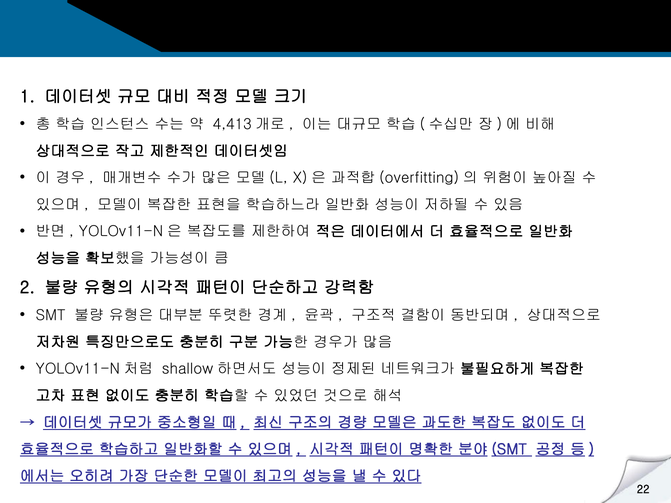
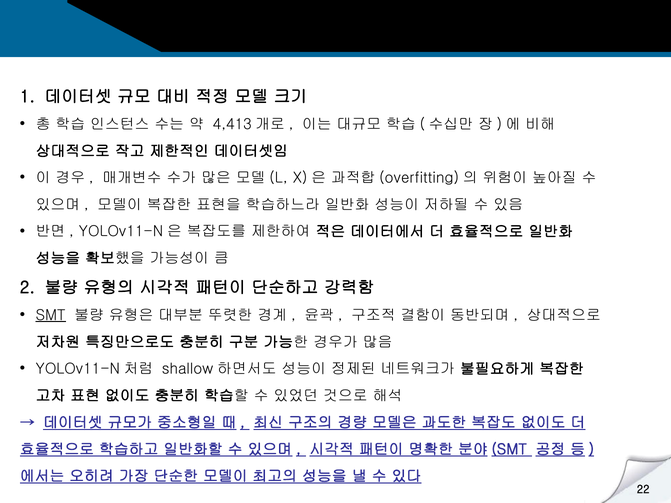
SMT underline: none -> present (51, 315)
